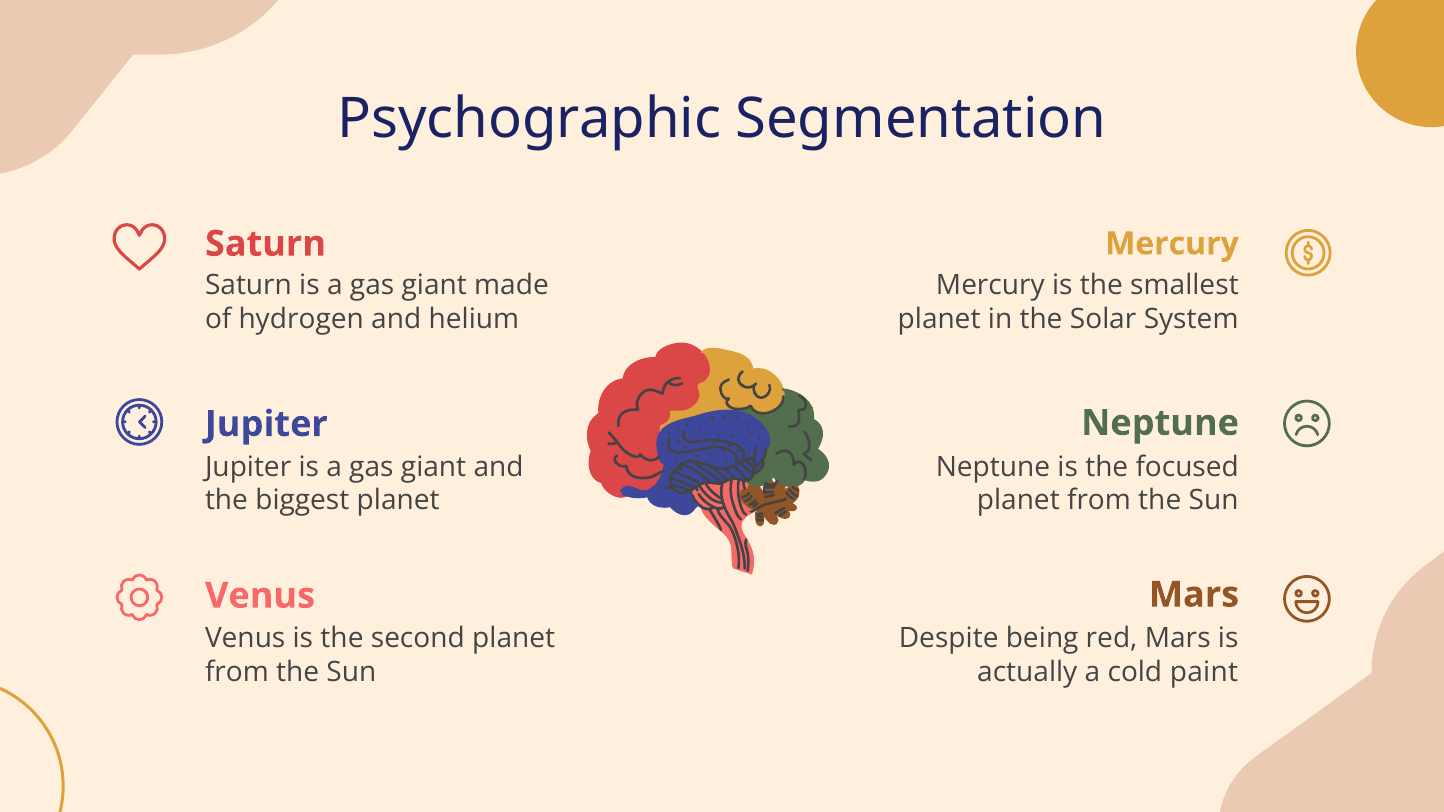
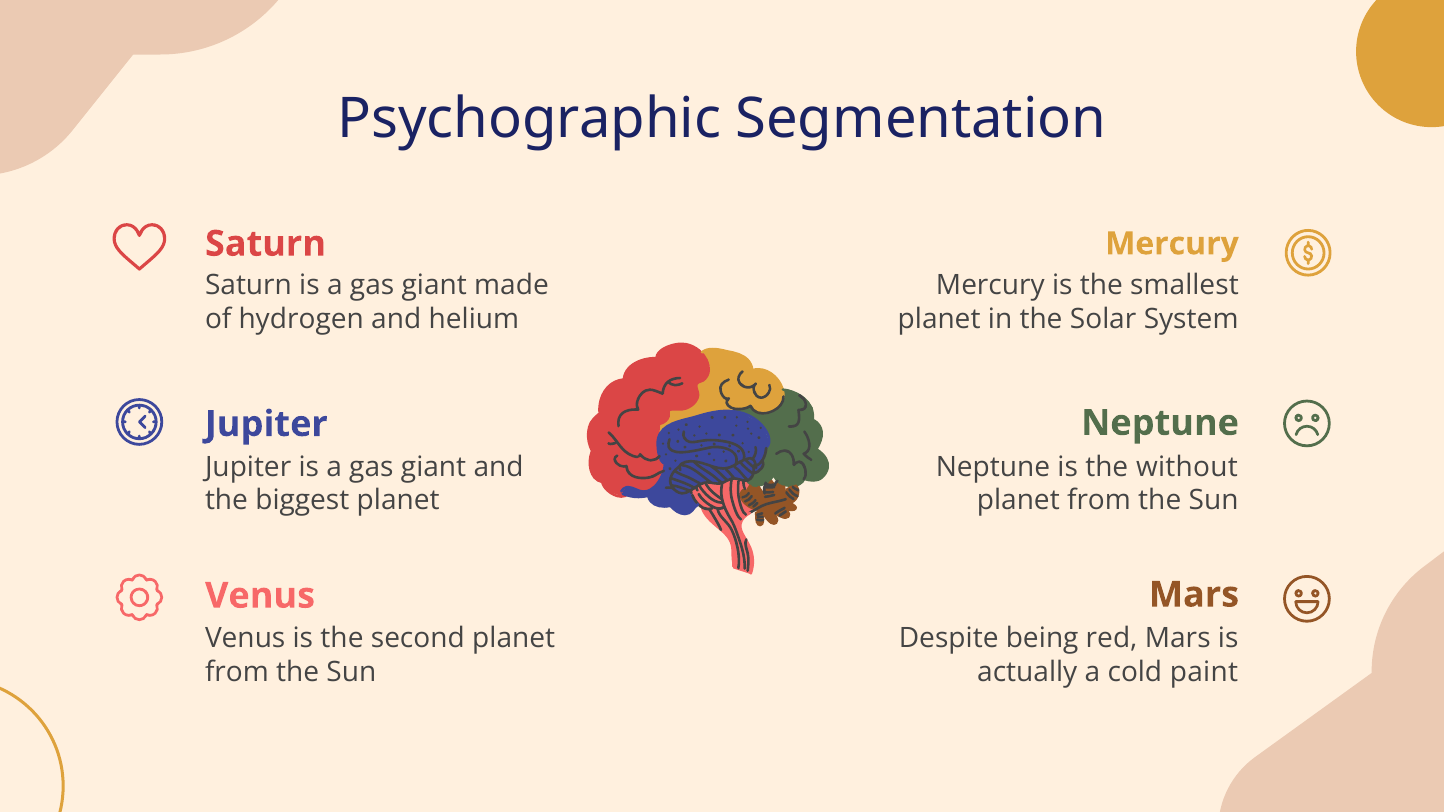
focused: focused -> without (1187, 467)
